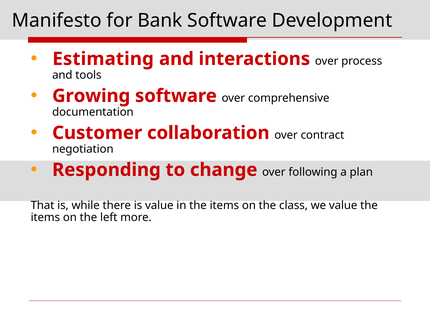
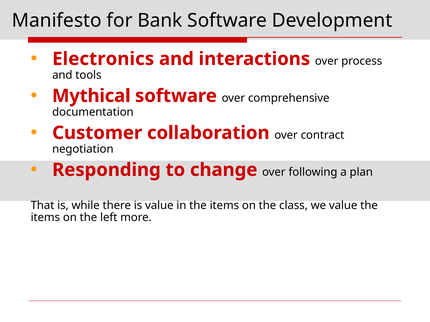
Estimating: Estimating -> Electronics (103, 59)
Growing: Growing -> Mythical (91, 96)
